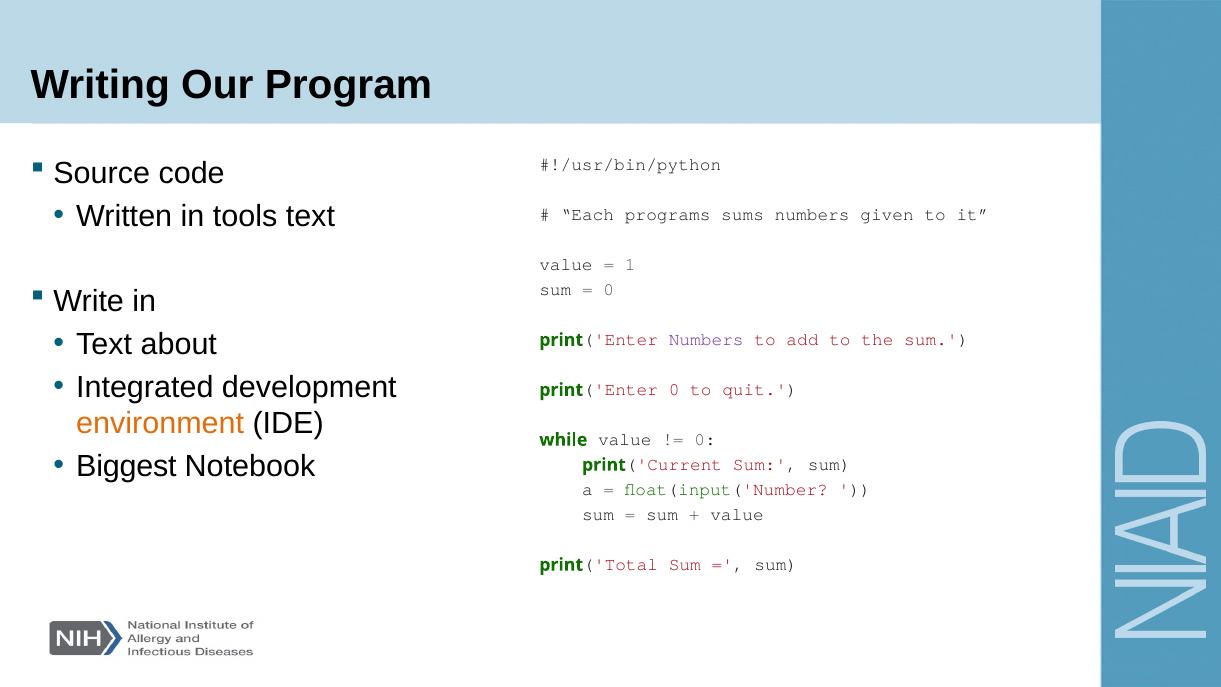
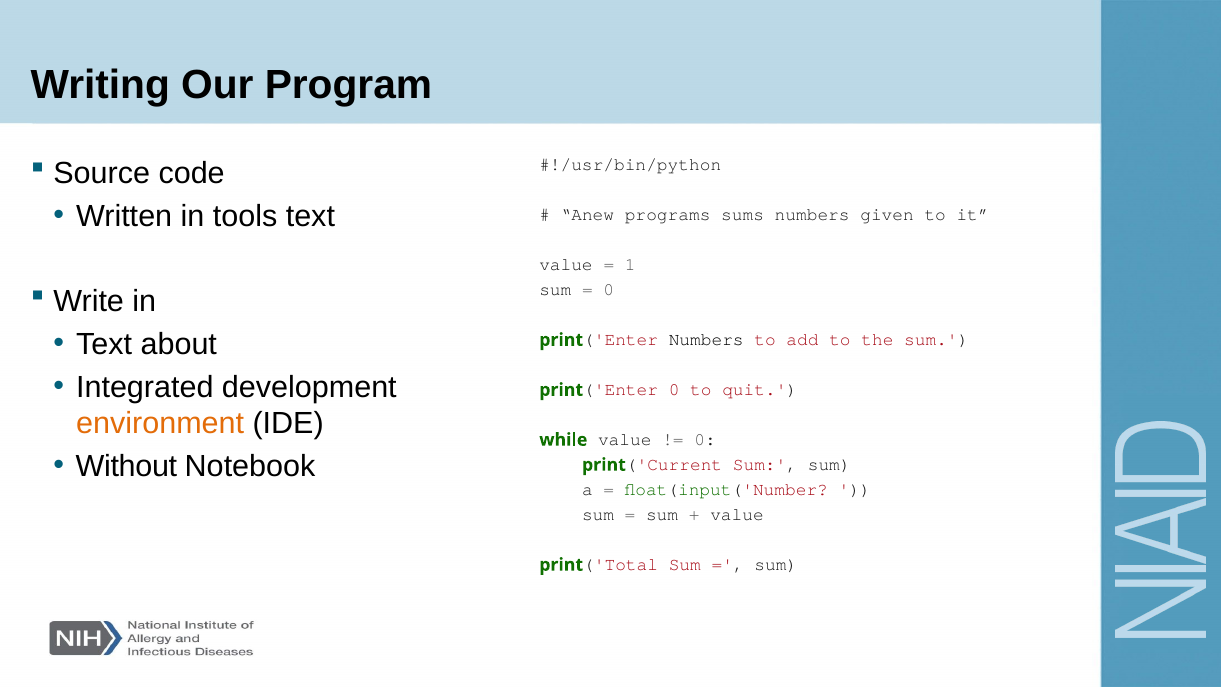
Each: Each -> Anew (587, 215)
Numbers colour: purple -> black (706, 340)
Biggest: Biggest -> Without (126, 466)
